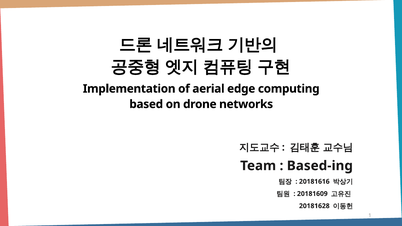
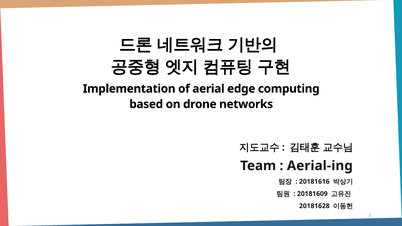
Based-ing: Based-ing -> Aerial-ing (320, 166)
